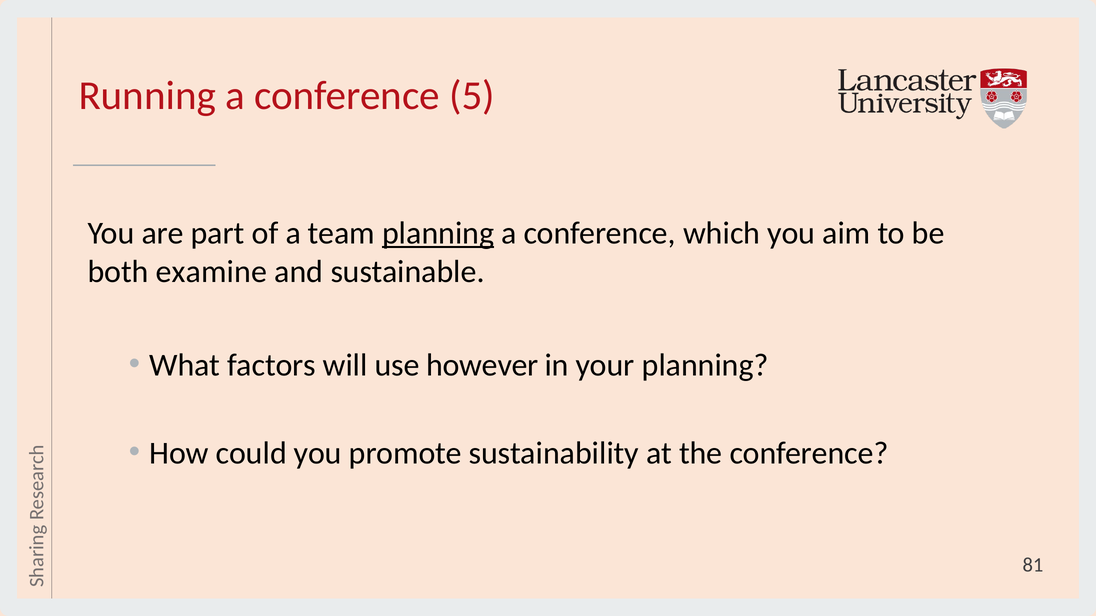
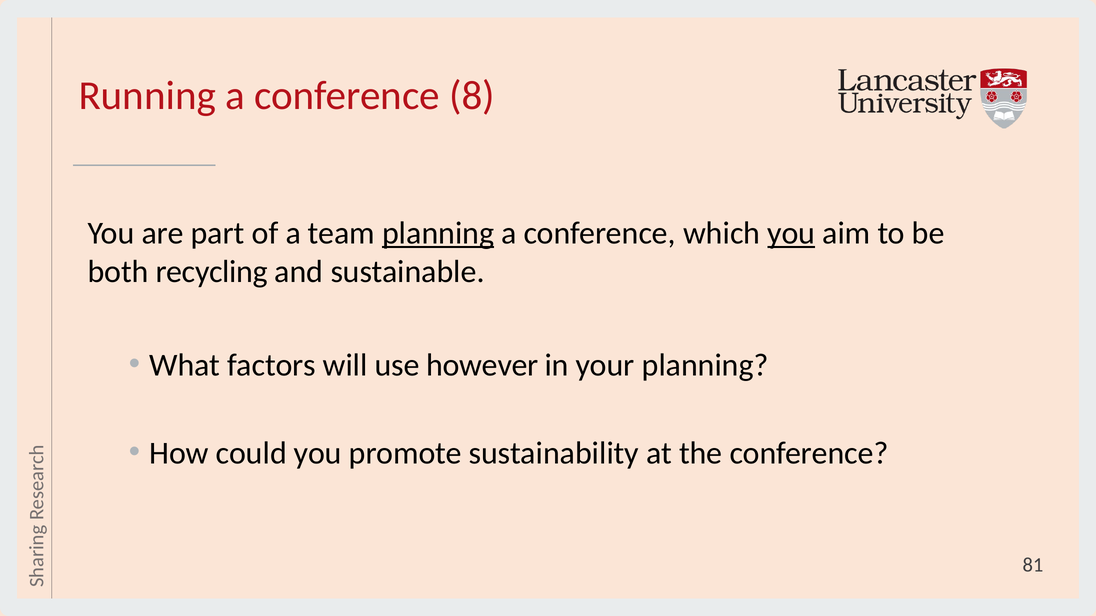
5: 5 -> 8 (472, 96)
you underline: none -> present (791, 233)
examine: examine -> recycling (212, 272)
